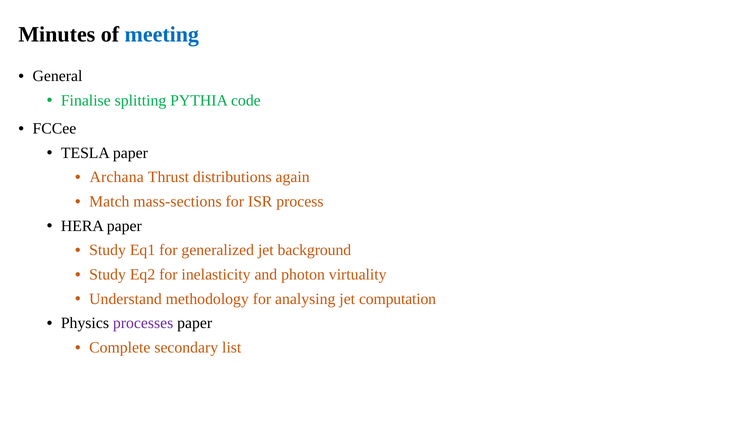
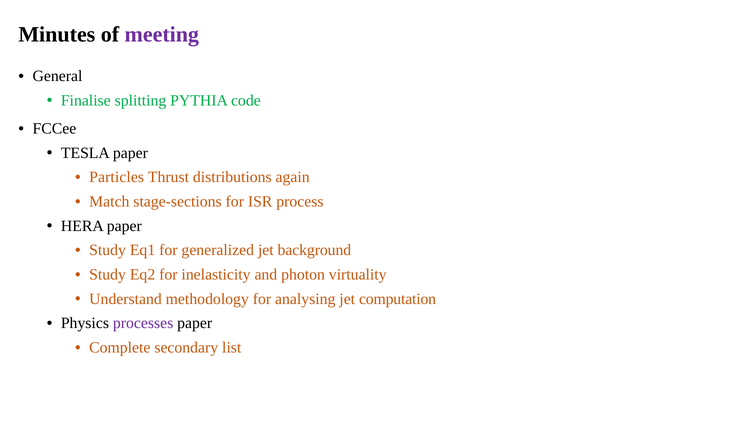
meeting colour: blue -> purple (162, 35)
Archana: Archana -> Particles (117, 178)
mass-sections: mass-sections -> stage-sections (178, 202)
